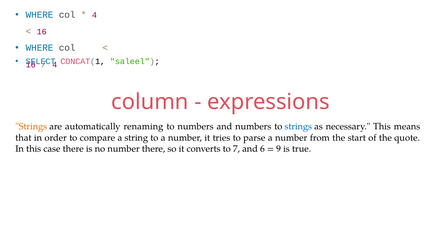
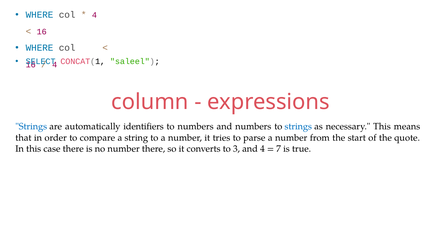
Strings colour: orange -> blue (31, 127)
renaming: renaming -> identifiers (144, 127)
7: 7 -> 3 (237, 149)
and 6: 6 -> 4 (262, 149)
9: 9 -> 7 (279, 149)
